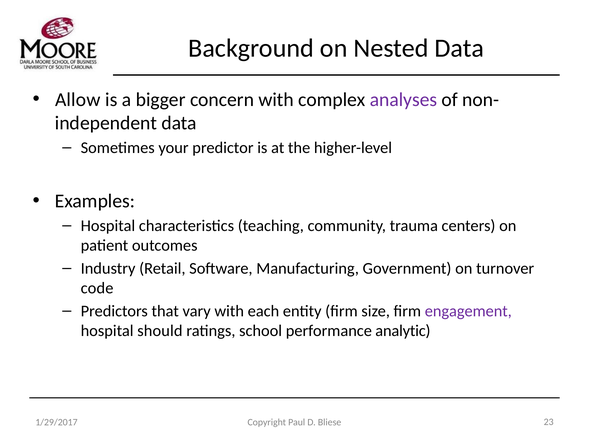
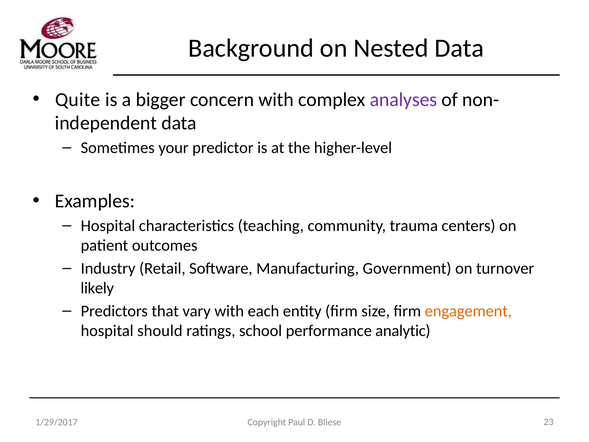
Allow: Allow -> Quite (78, 100)
code: code -> likely (97, 288)
engagement colour: purple -> orange (468, 311)
